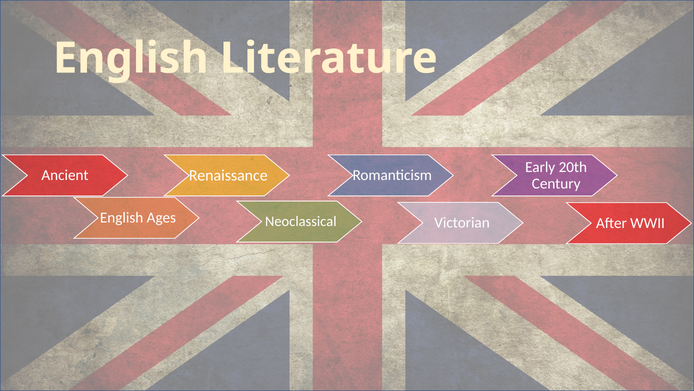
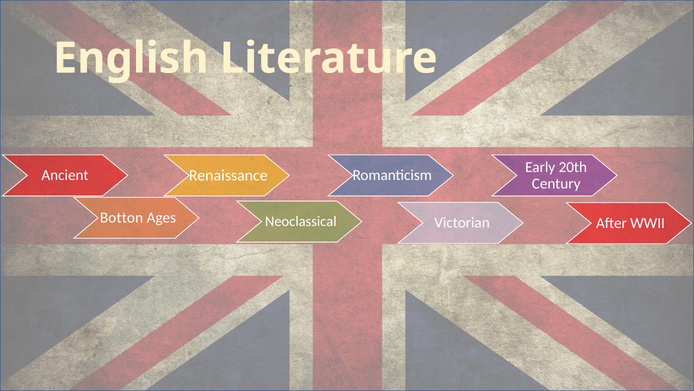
English: English -> Botton (122, 217)
